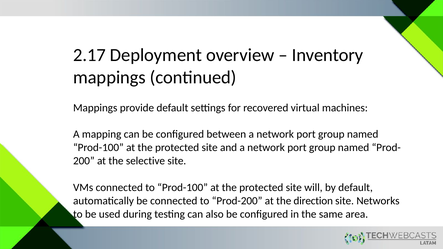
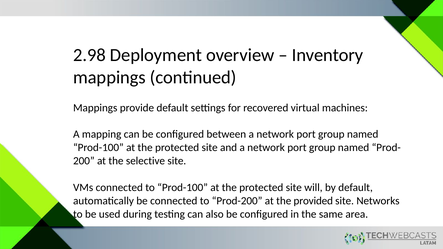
2.17: 2.17 -> 2.98 (89, 55)
direction: direction -> provided (313, 201)
